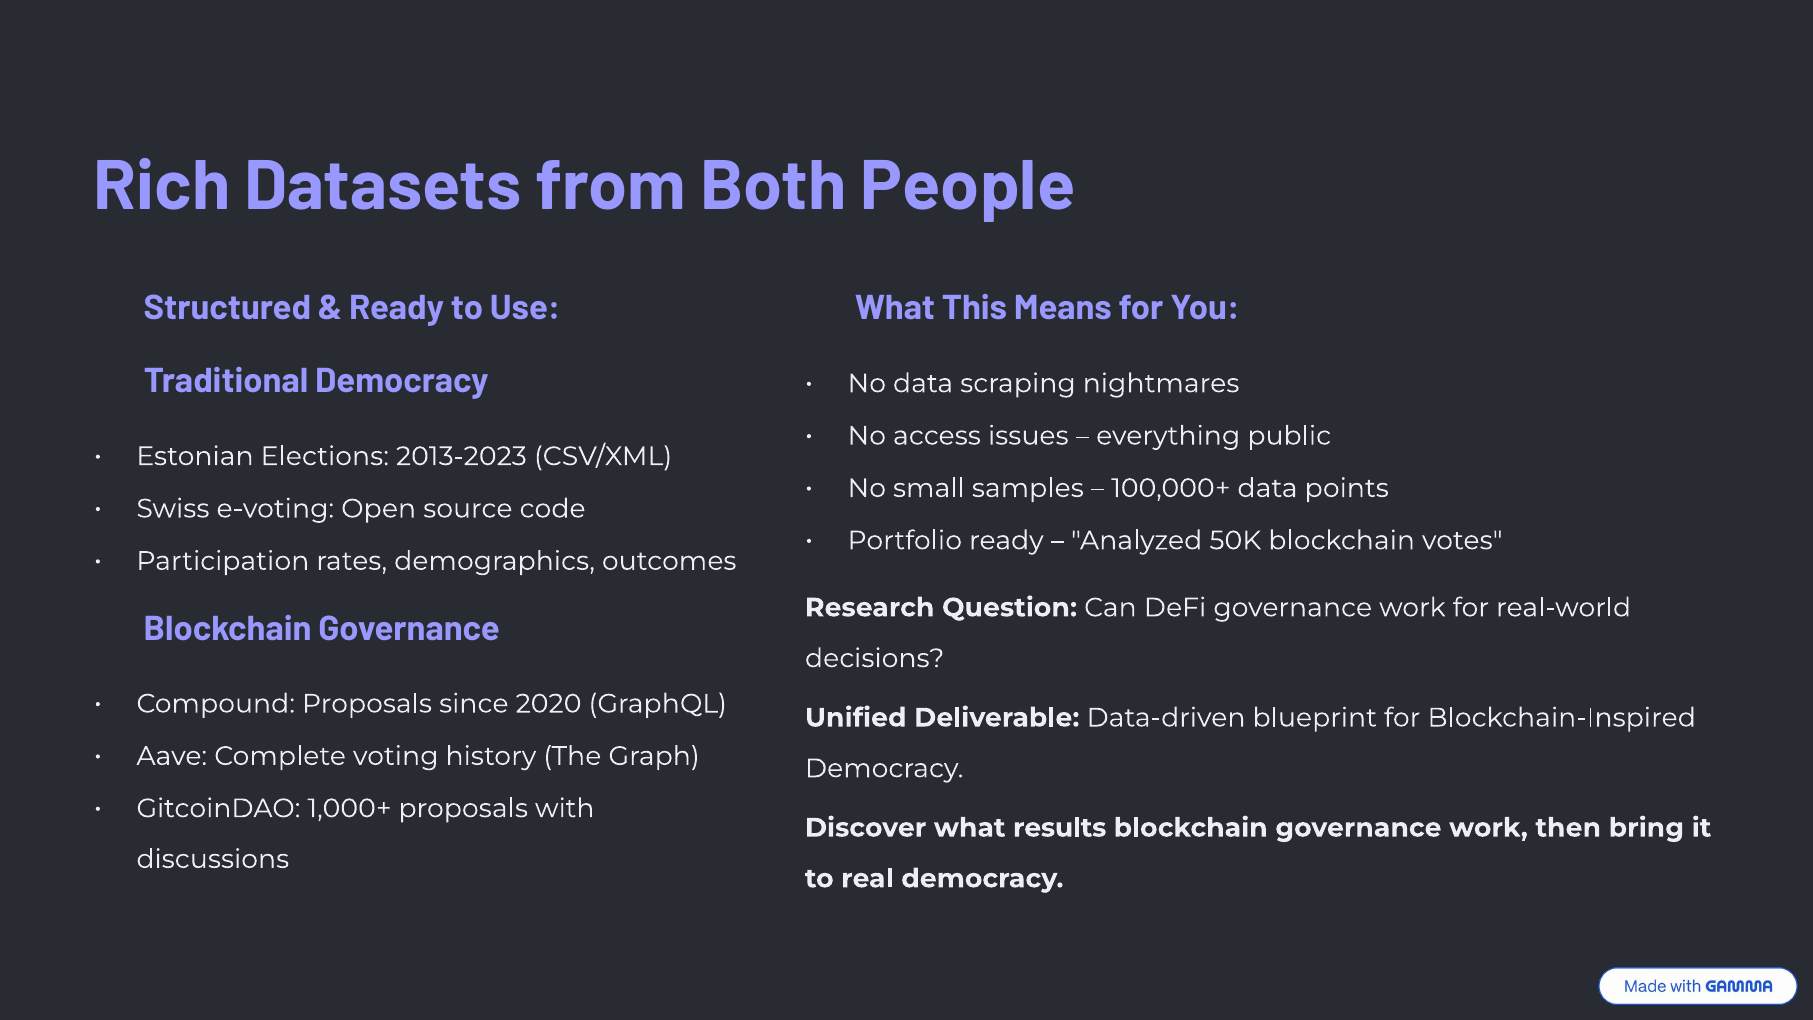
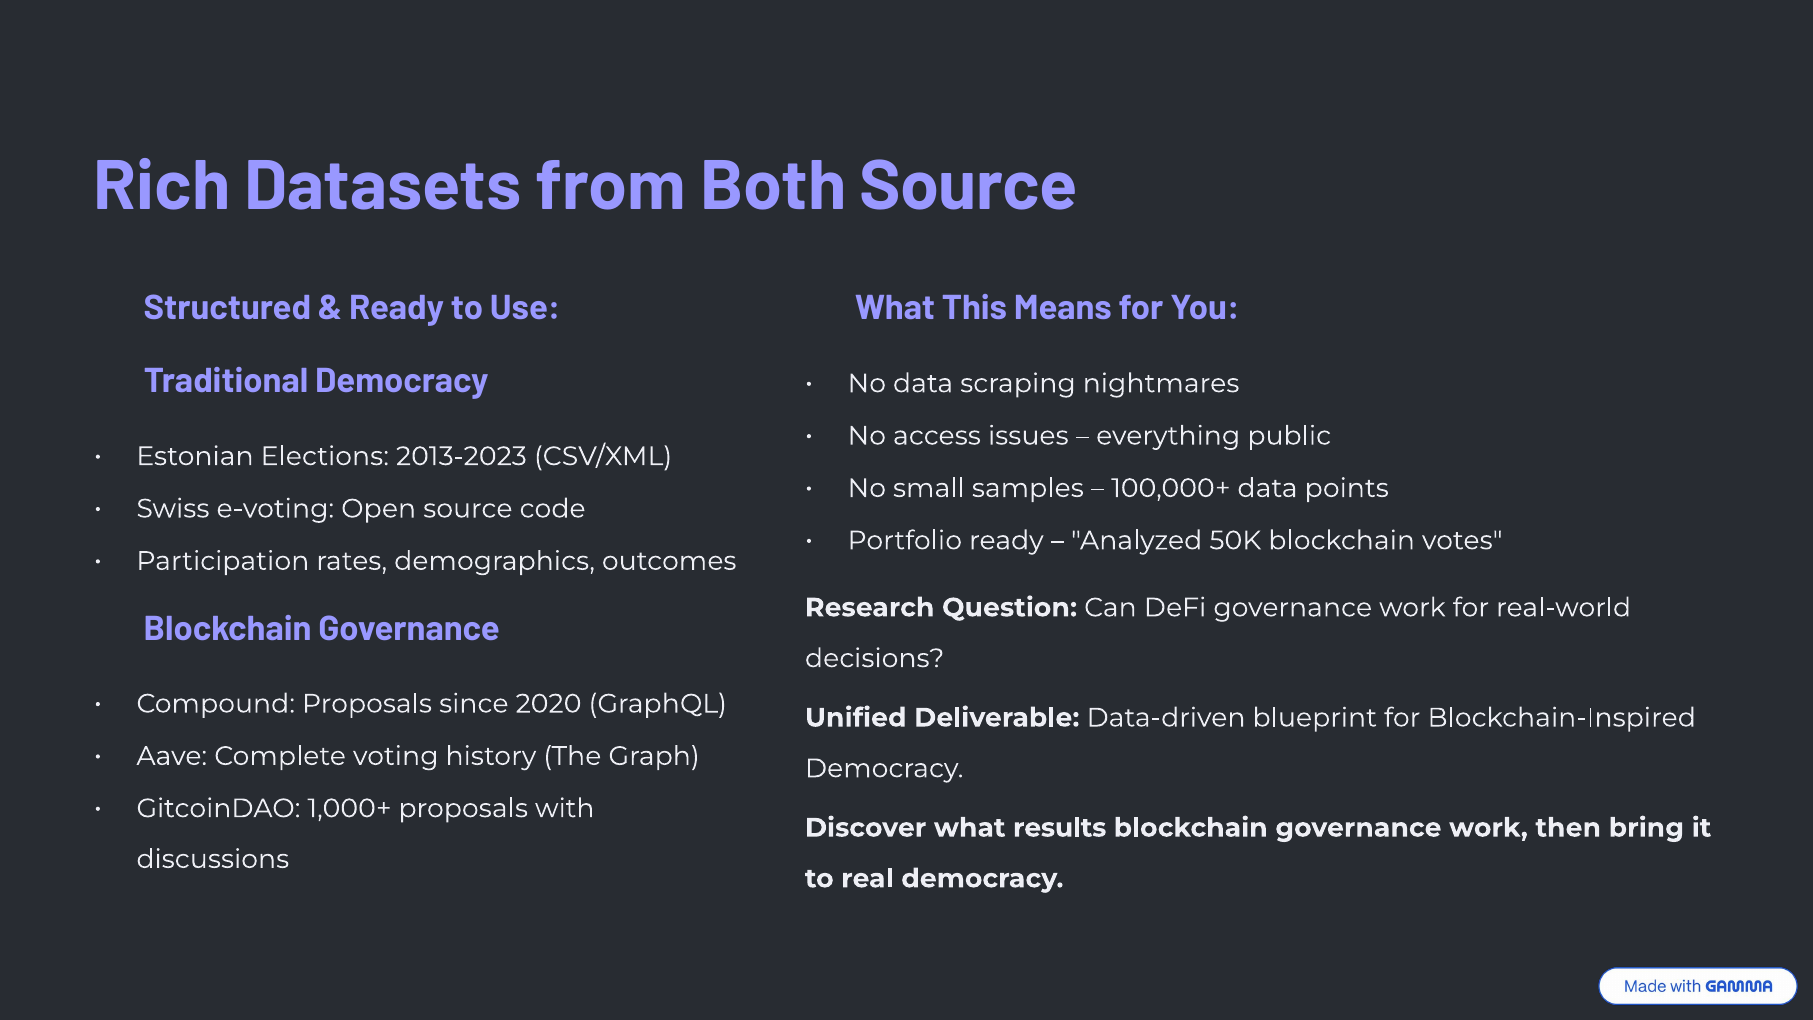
Both People: People -> Source (968, 186)
